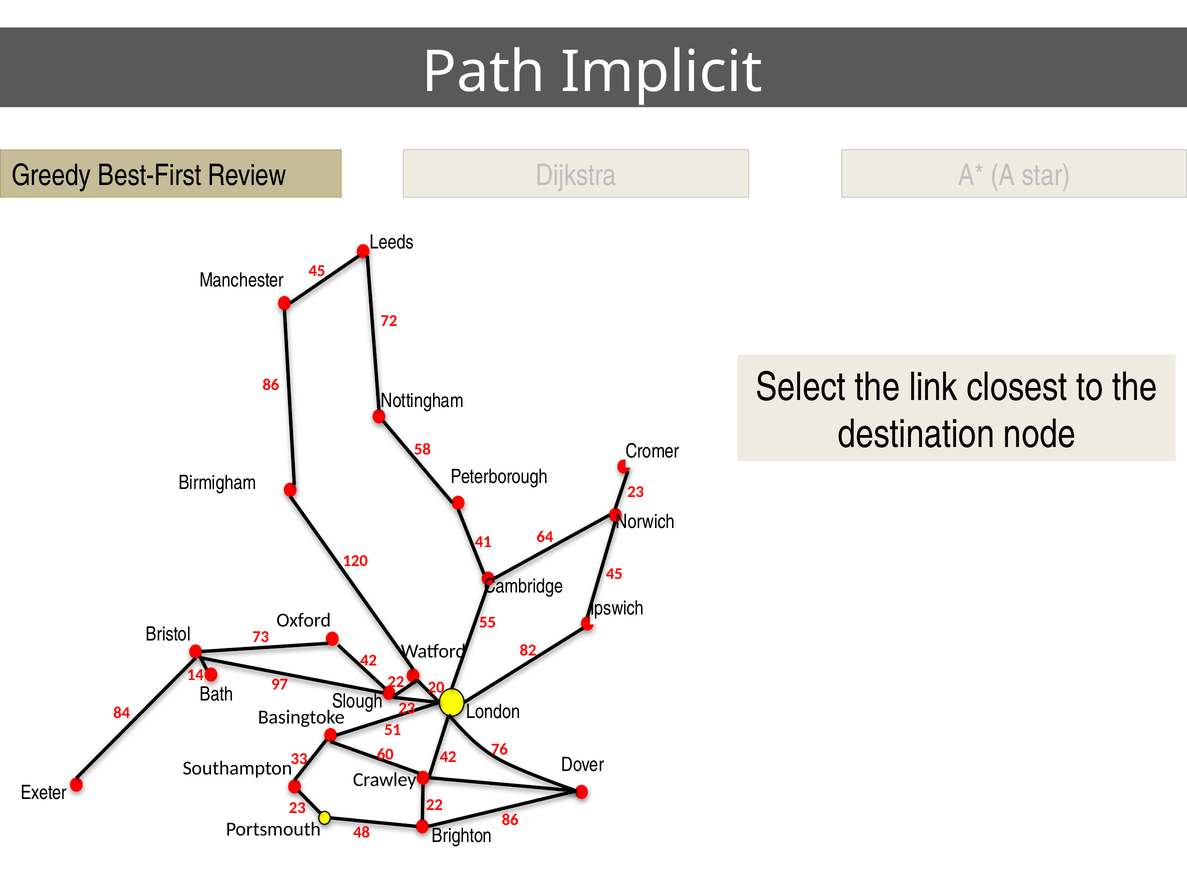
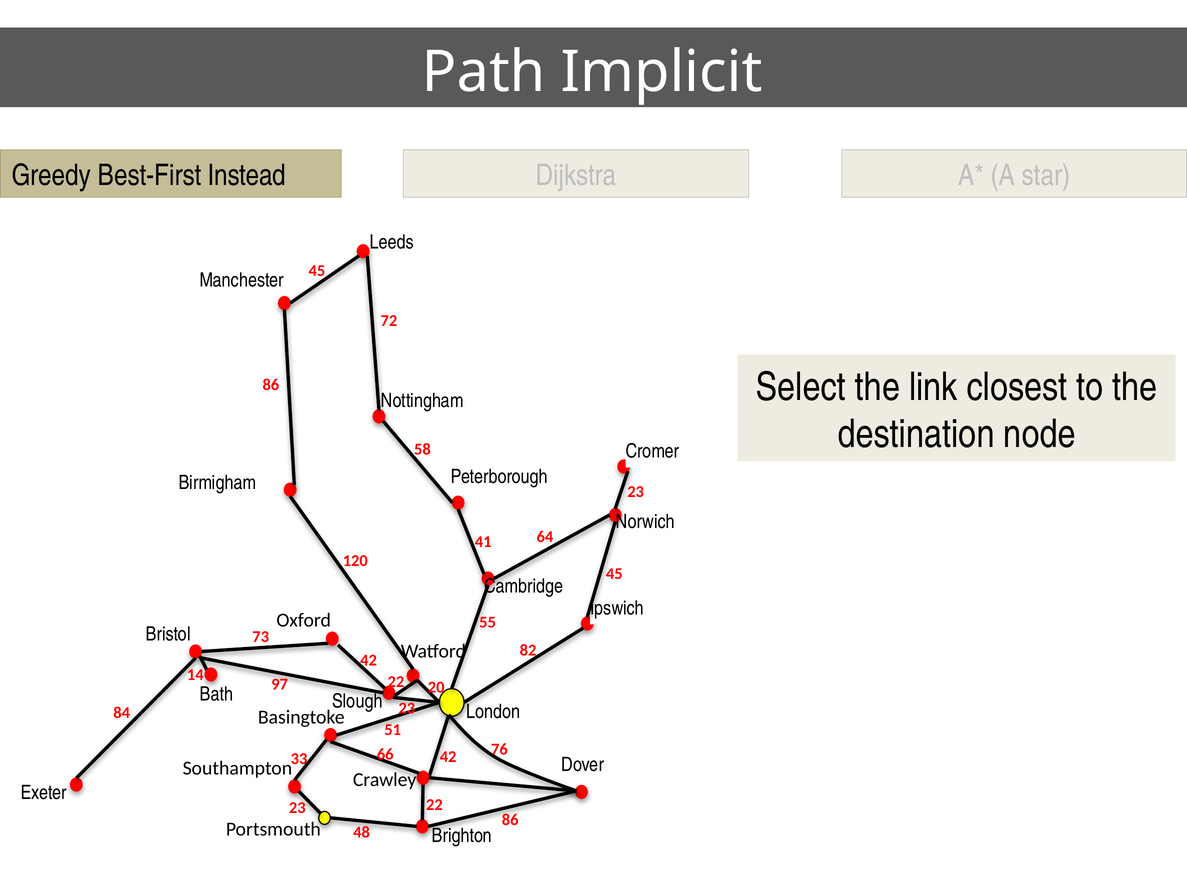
Review: Review -> Instead (247, 176)
60: 60 -> 66 (385, 754)
